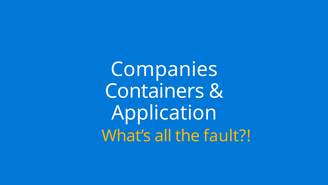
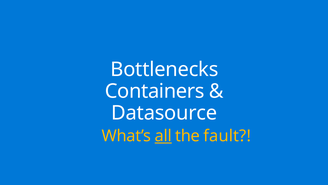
Companies: Companies -> Bottlenecks (164, 69)
Application: Application -> Datasource (164, 113)
all underline: none -> present (163, 136)
